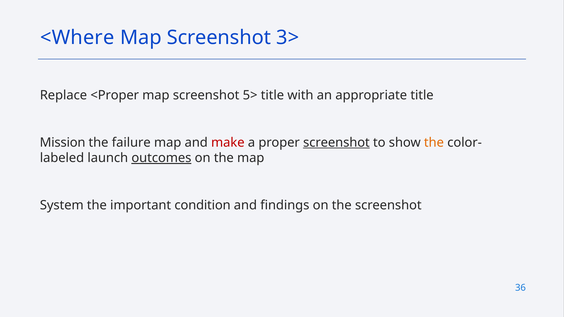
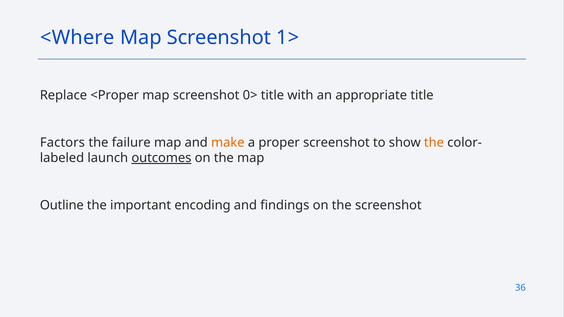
3>: 3> -> 1> (288, 38)
5>: 5> -> 0> (250, 95)
Mission: Mission -> Factors (62, 143)
make colour: red -> orange (228, 143)
screenshot underline: present -> none (336, 143)
System: System -> Outline (62, 206)
condition: condition -> encoding (203, 206)
